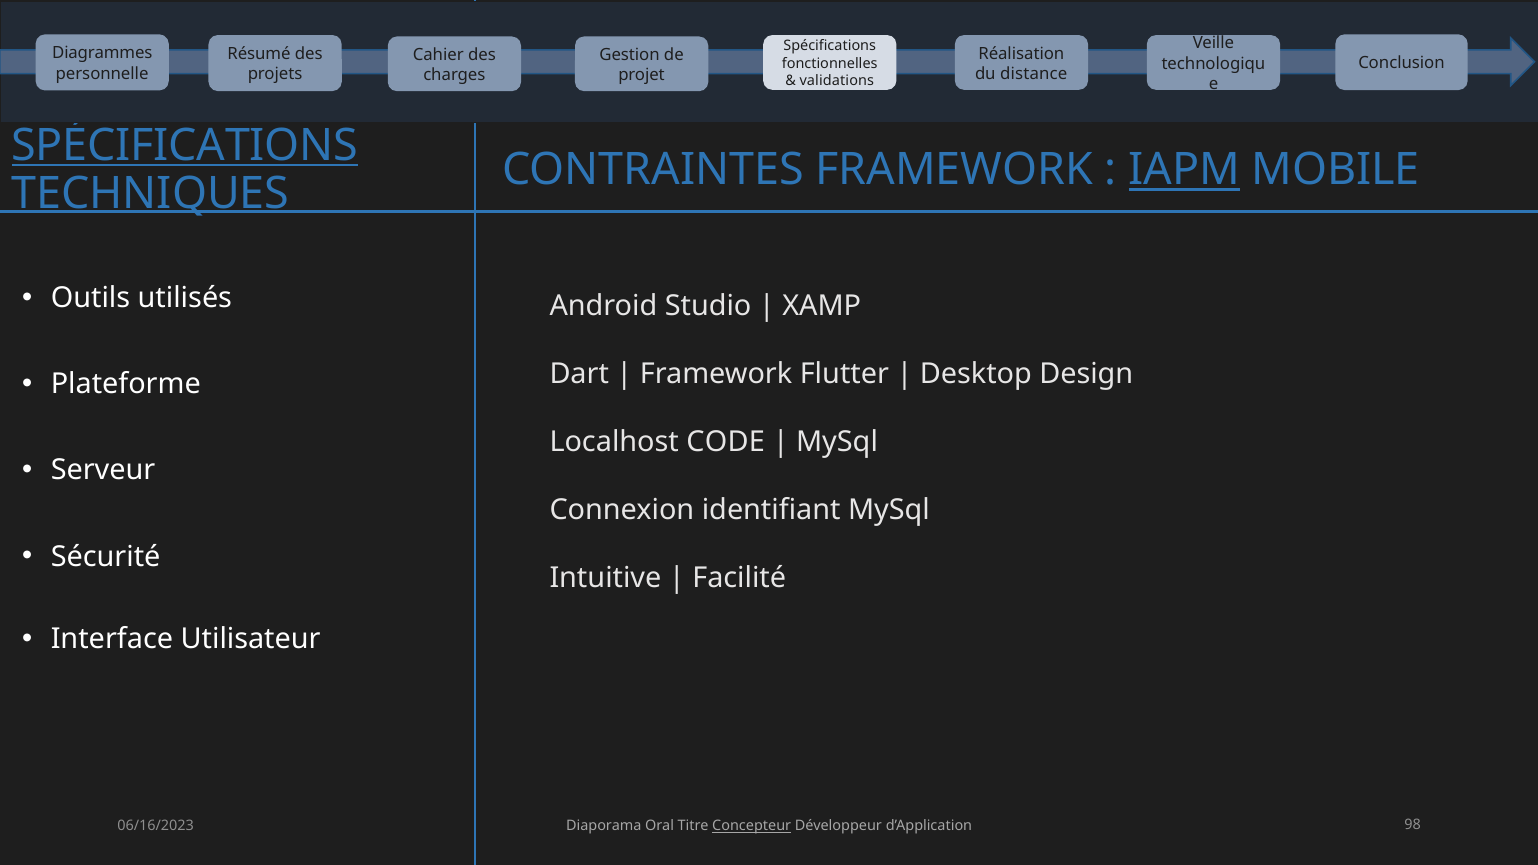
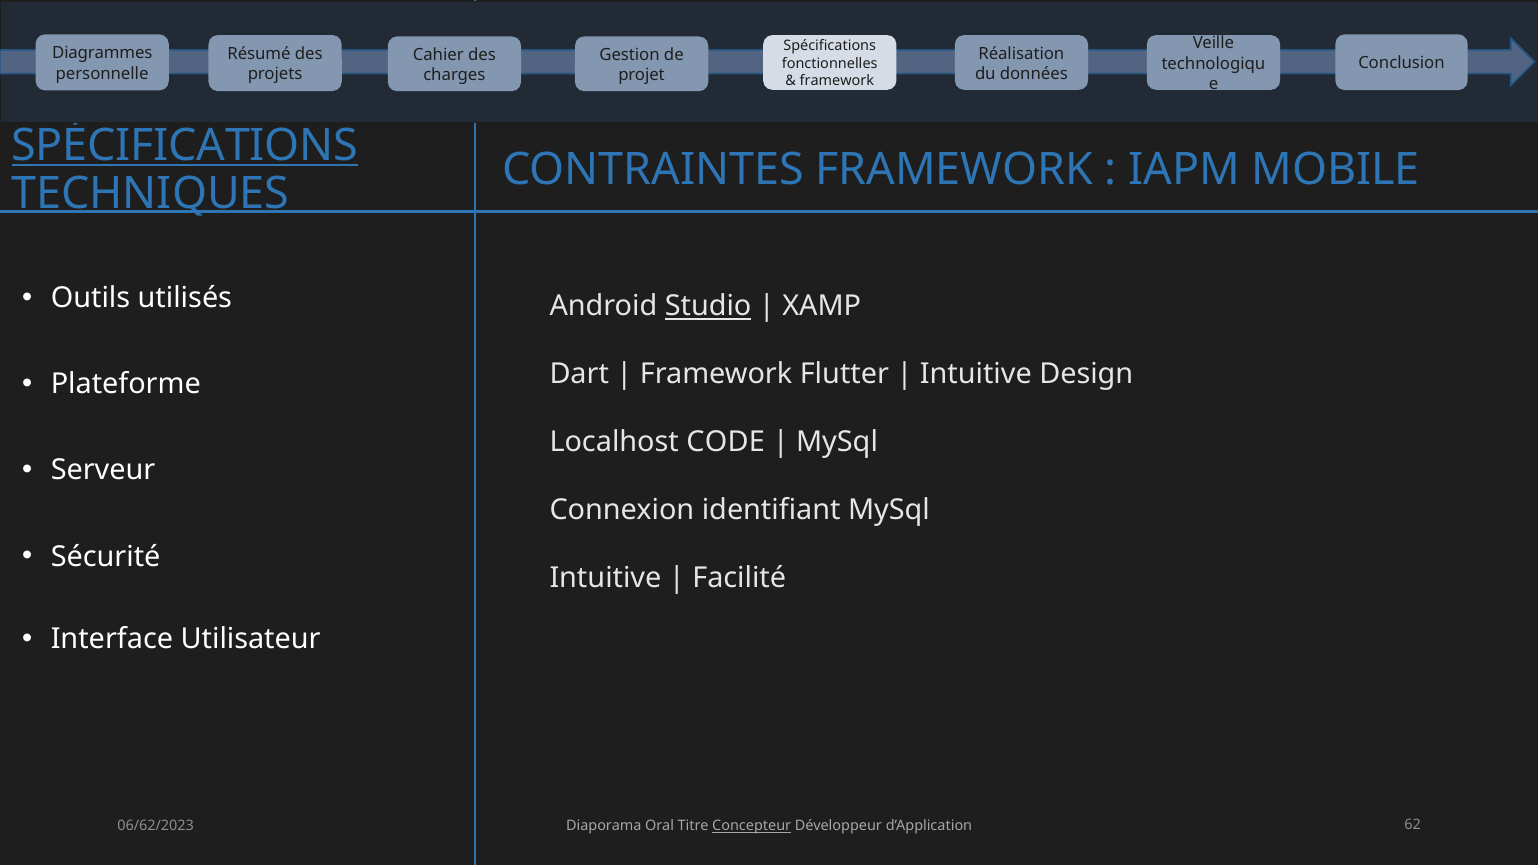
distance: distance -> données (1034, 74)
validations: validations -> framework (837, 81)
IAPM underline: present -> none (1184, 170)
Studio underline: none -> present (708, 306)
Desktop: Desktop -> Intuitive (976, 374)
06/16/2023: 06/16/2023 -> 06/62/2023 (156, 826)
98: 98 -> 62 (1413, 825)
